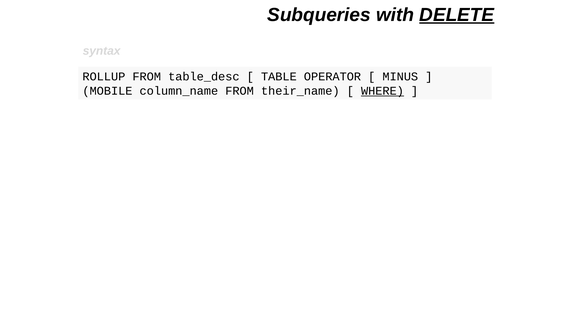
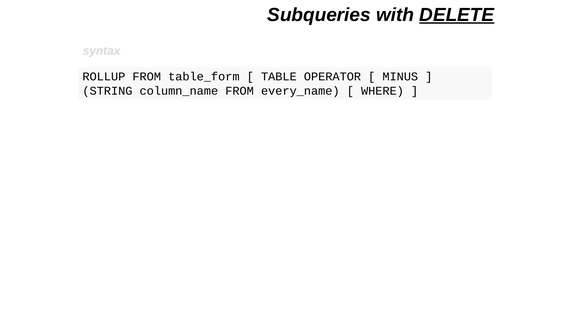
table_desc: table_desc -> table_form (204, 77)
MOBILE: MOBILE -> STRING (107, 91)
their_name: their_name -> every_name (300, 91)
WHERE underline: present -> none (382, 91)
